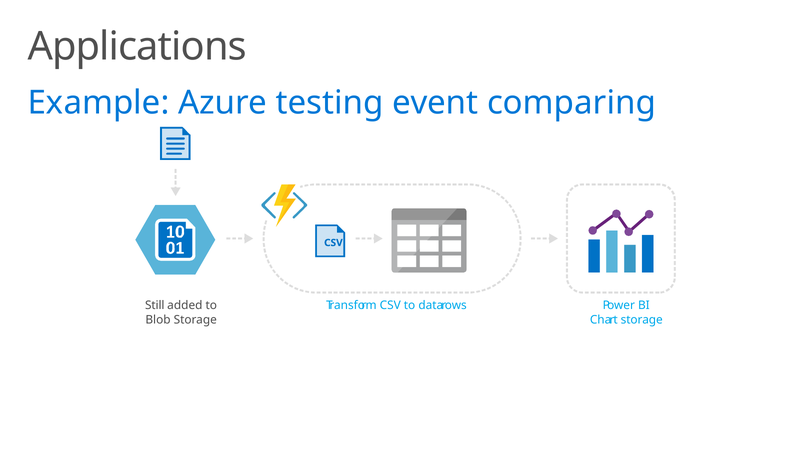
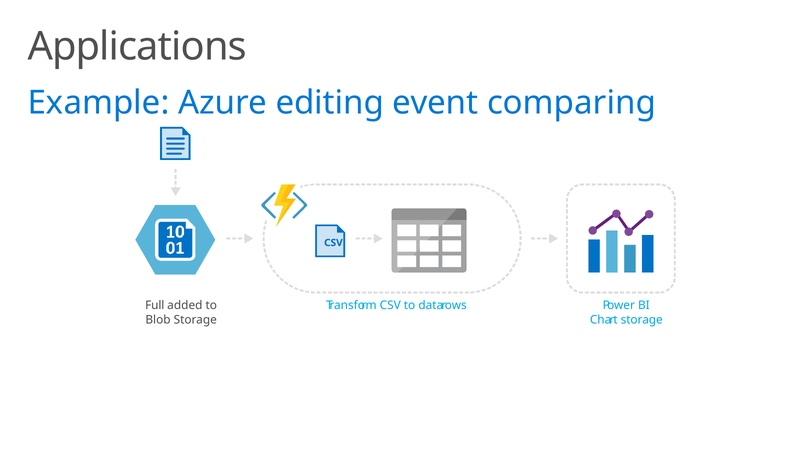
testing: testing -> editing (330, 103)
Still: Still -> Full (155, 306)
